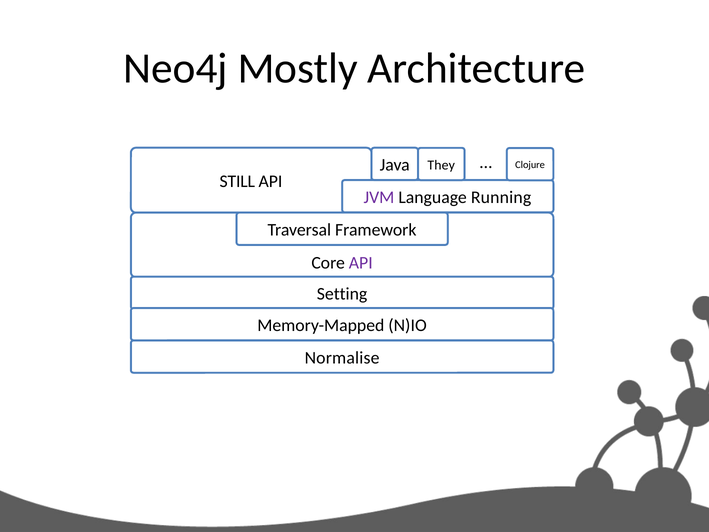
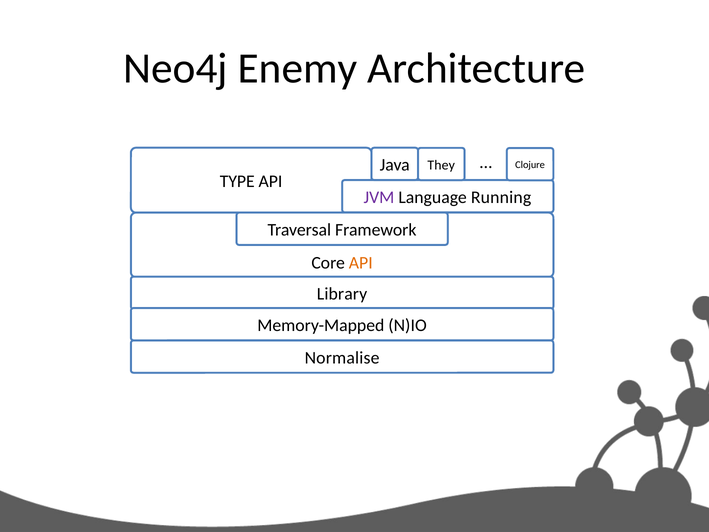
Mostly: Mostly -> Enemy (298, 69)
STILL: STILL -> TYPE (237, 181)
API colour: purple -> orange (361, 263)
Setting: Setting -> Library (342, 294)
